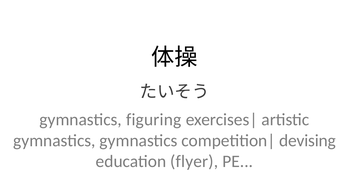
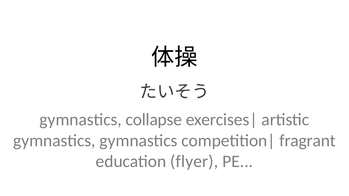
figuring: figuring -> collapse (154, 120)
devising: devising -> fragrant (308, 141)
